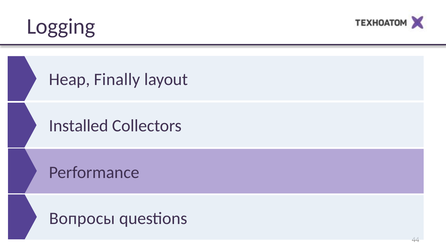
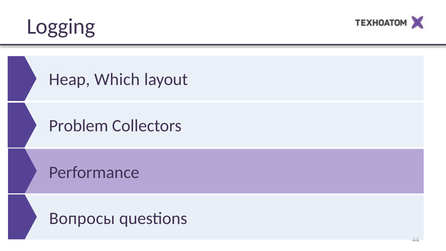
Finally: Finally -> Which (117, 79)
Installed: Installed -> Problem (79, 126)
